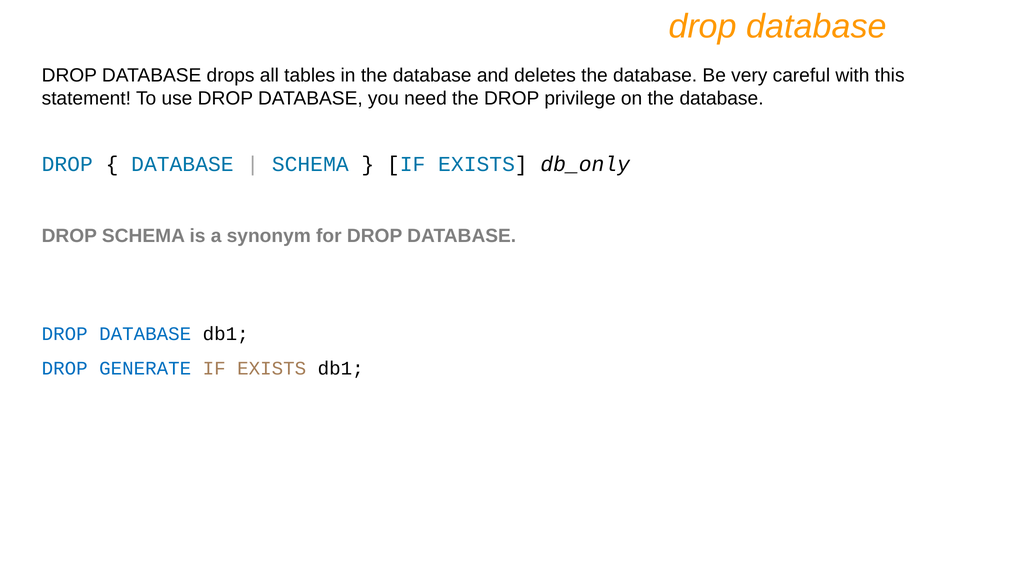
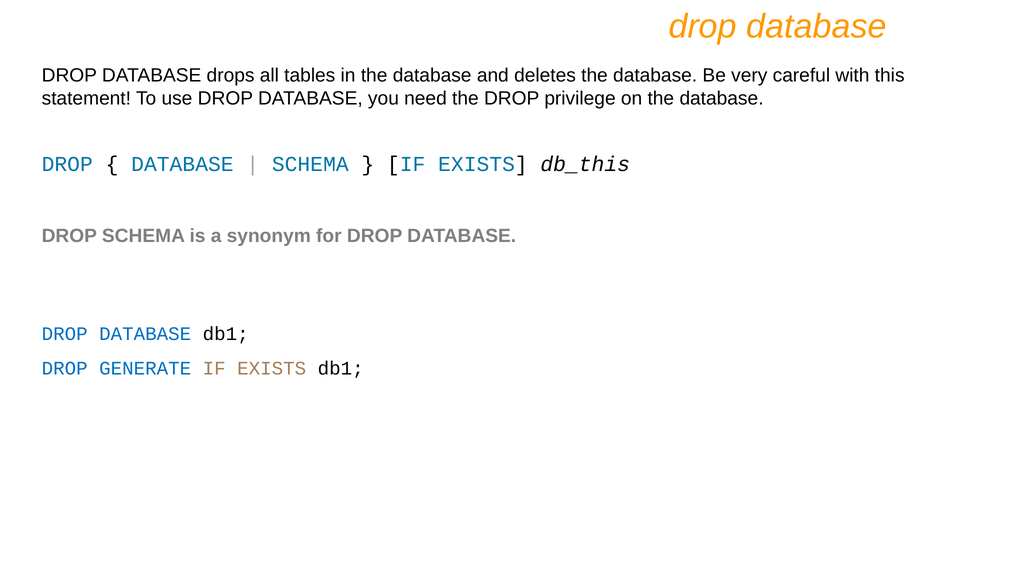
db_only: db_only -> db_this (585, 164)
